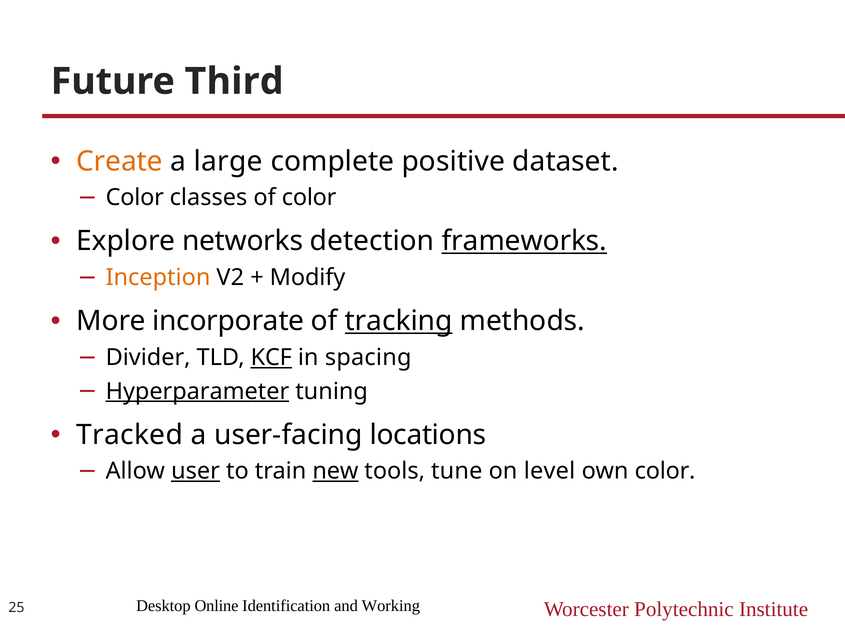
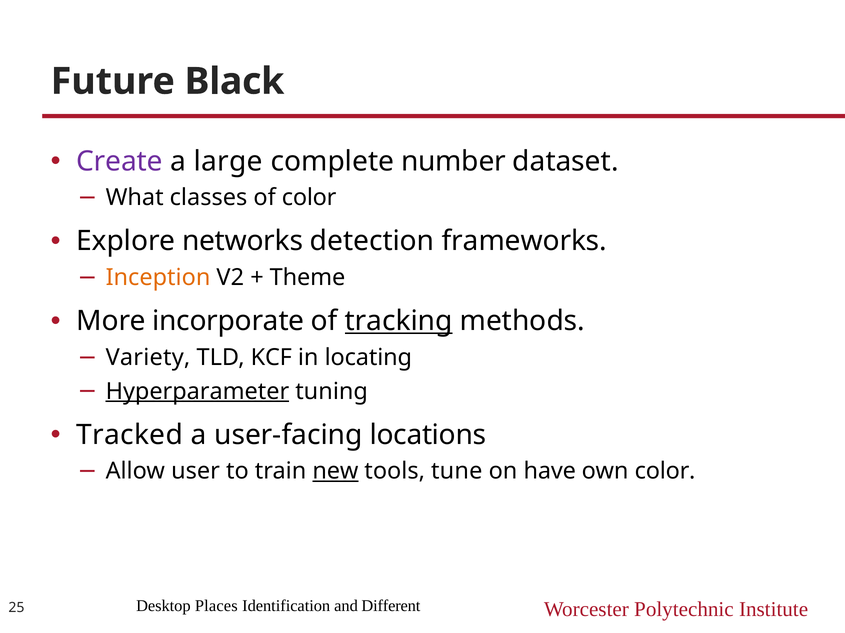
Third: Third -> Black (234, 81)
Create colour: orange -> purple (119, 161)
positive: positive -> number (453, 161)
Color: Color -> What (135, 198)
frameworks underline: present -> none (524, 241)
Modify: Modify -> Theme (308, 278)
Divider: Divider -> Variety (148, 358)
KCF underline: present -> none (271, 358)
spacing: spacing -> locating (368, 358)
user underline: present -> none (195, 472)
level: level -> have (550, 472)
Online: Online -> Places (216, 607)
Working: Working -> Different (391, 607)
